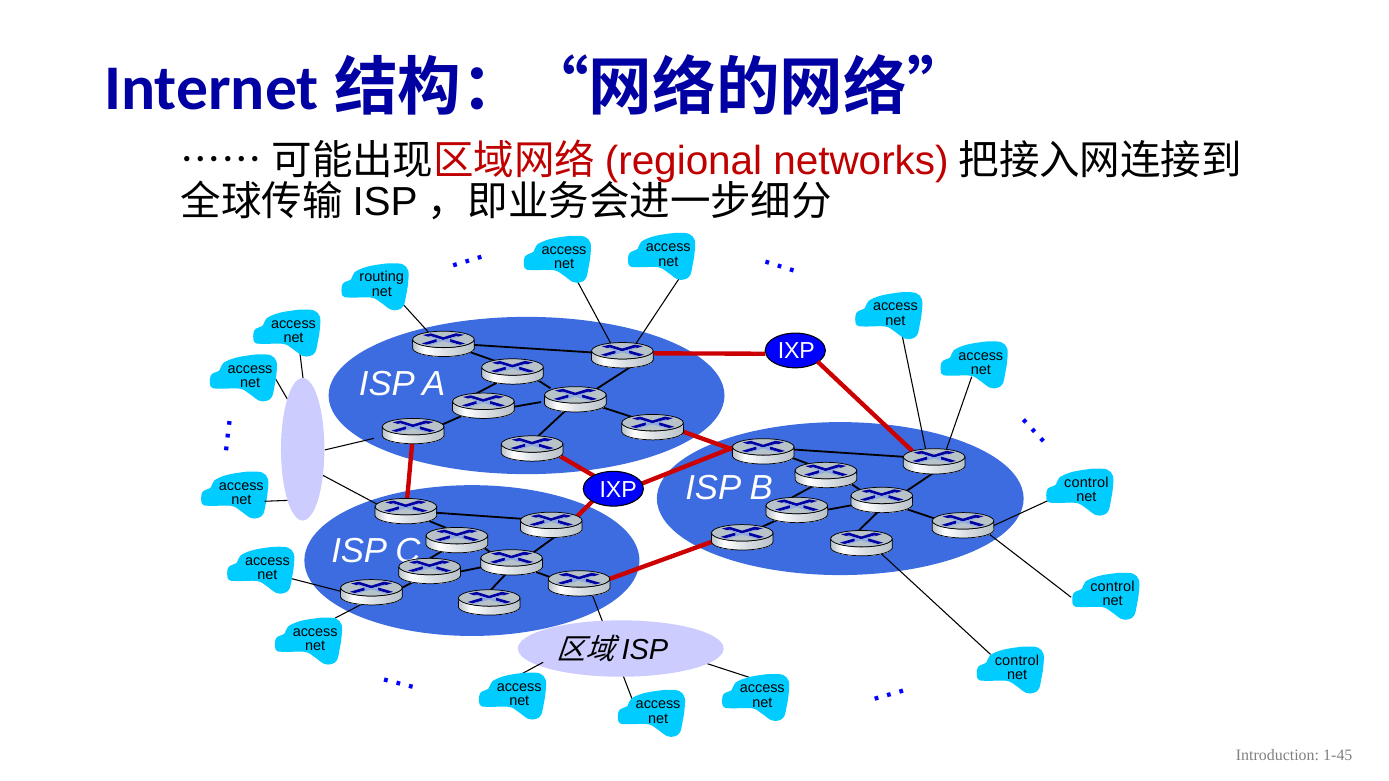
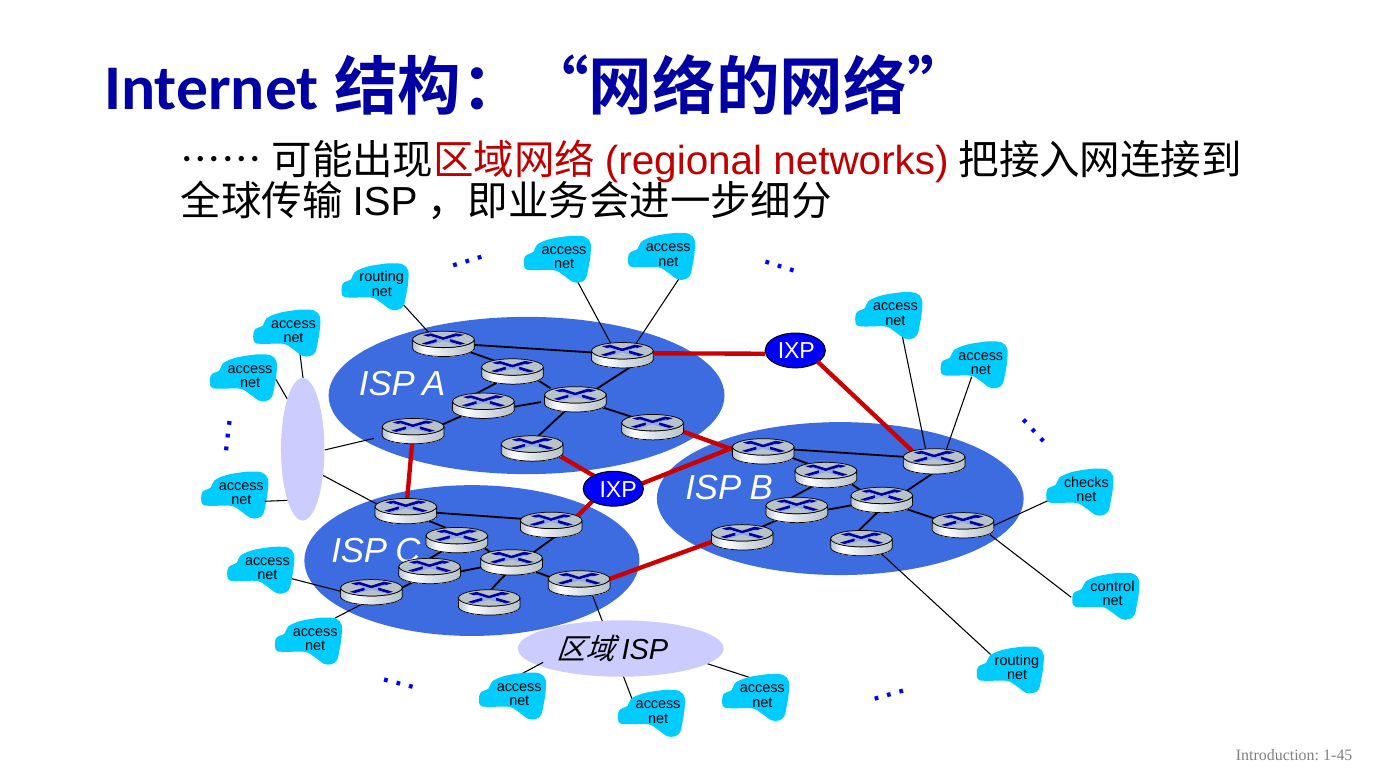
control: control -> checks (1086, 483)
control: control -> routing (1017, 661)
